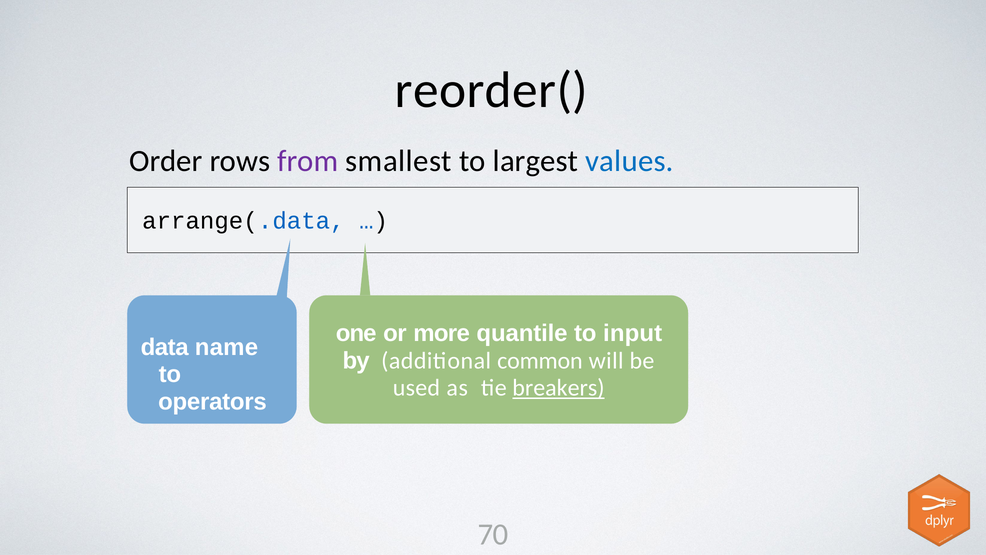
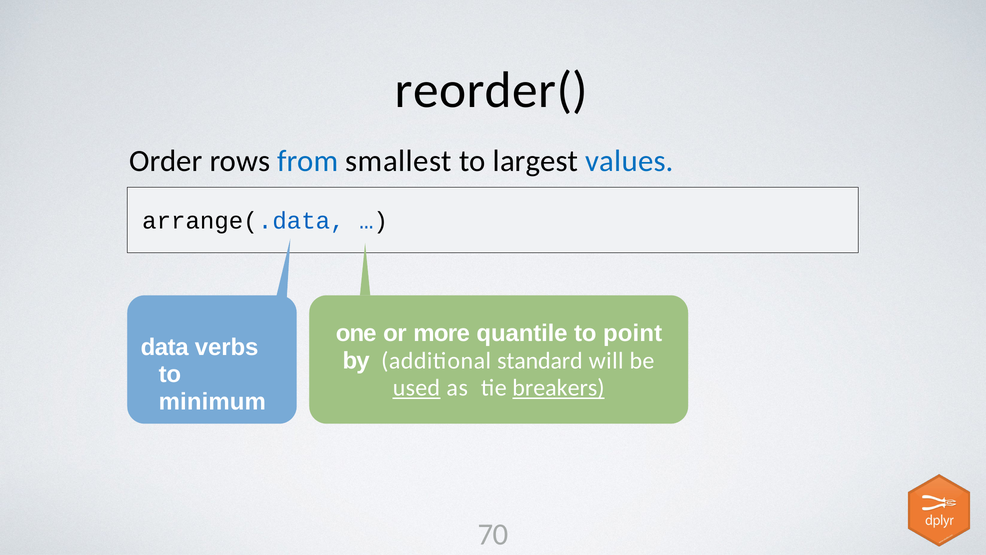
from colour: purple -> blue (308, 161)
input: input -> point (633, 333)
name: name -> verbs (227, 347)
common: common -> standard (540, 360)
used underline: none -> present (416, 388)
operators: operators -> minimum (212, 402)
